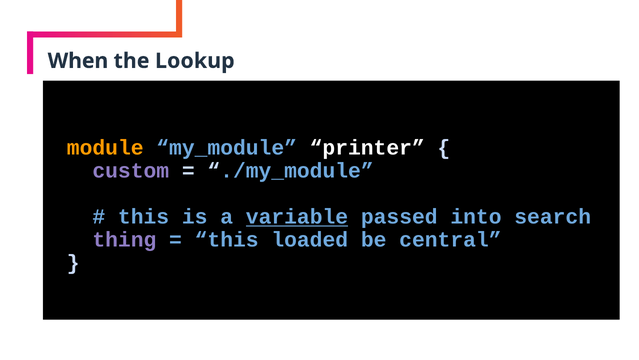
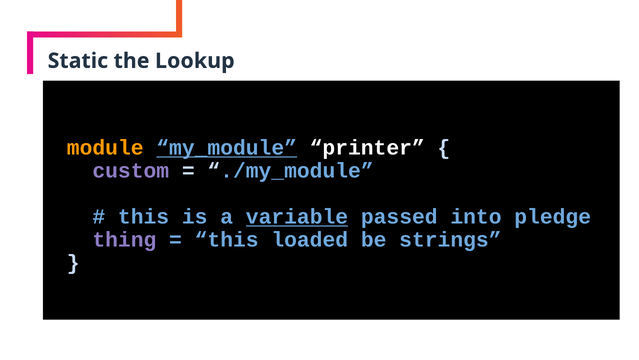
When: When -> Static (78, 61)
my_module underline: none -> present (227, 148)
search: search -> pledge (553, 217)
central: central -> strings (450, 240)
